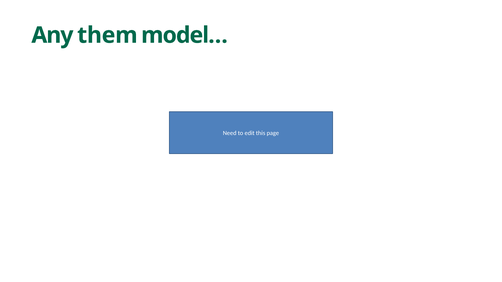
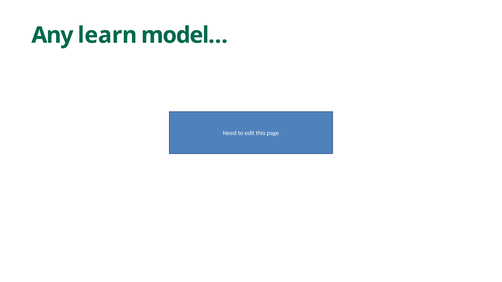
them: them -> learn (107, 35)
